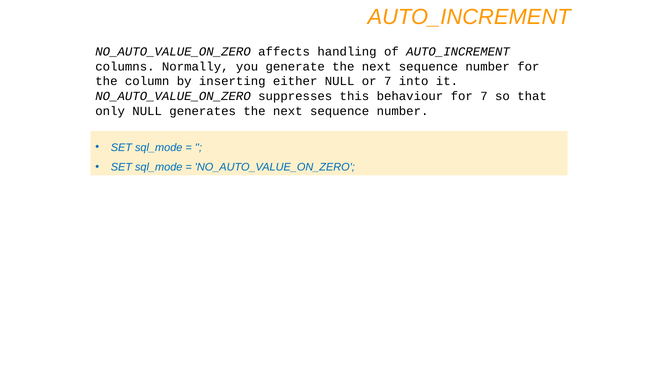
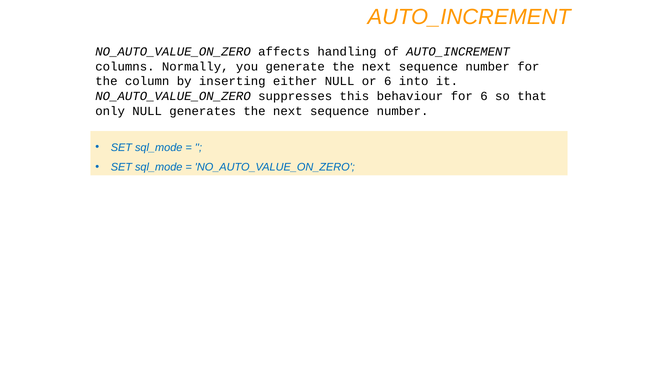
or 7: 7 -> 6 (388, 81)
for 7: 7 -> 6 (484, 96)
